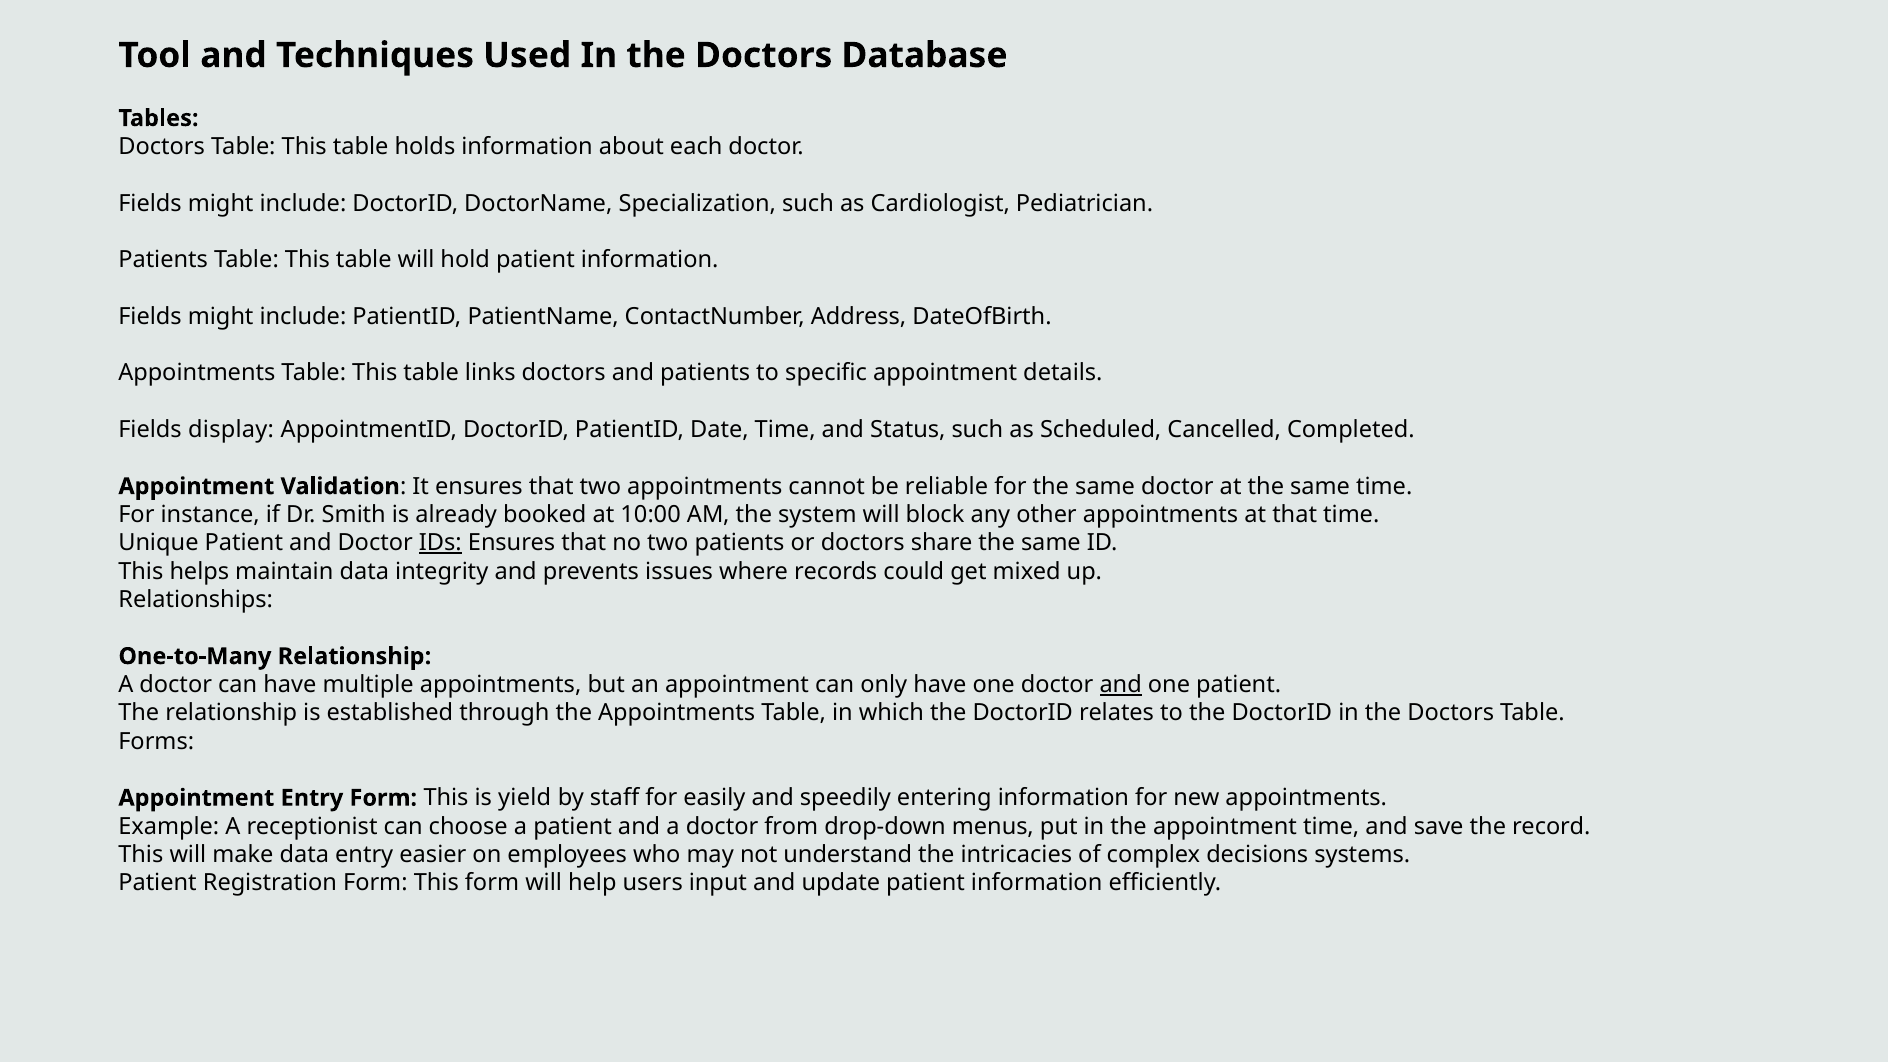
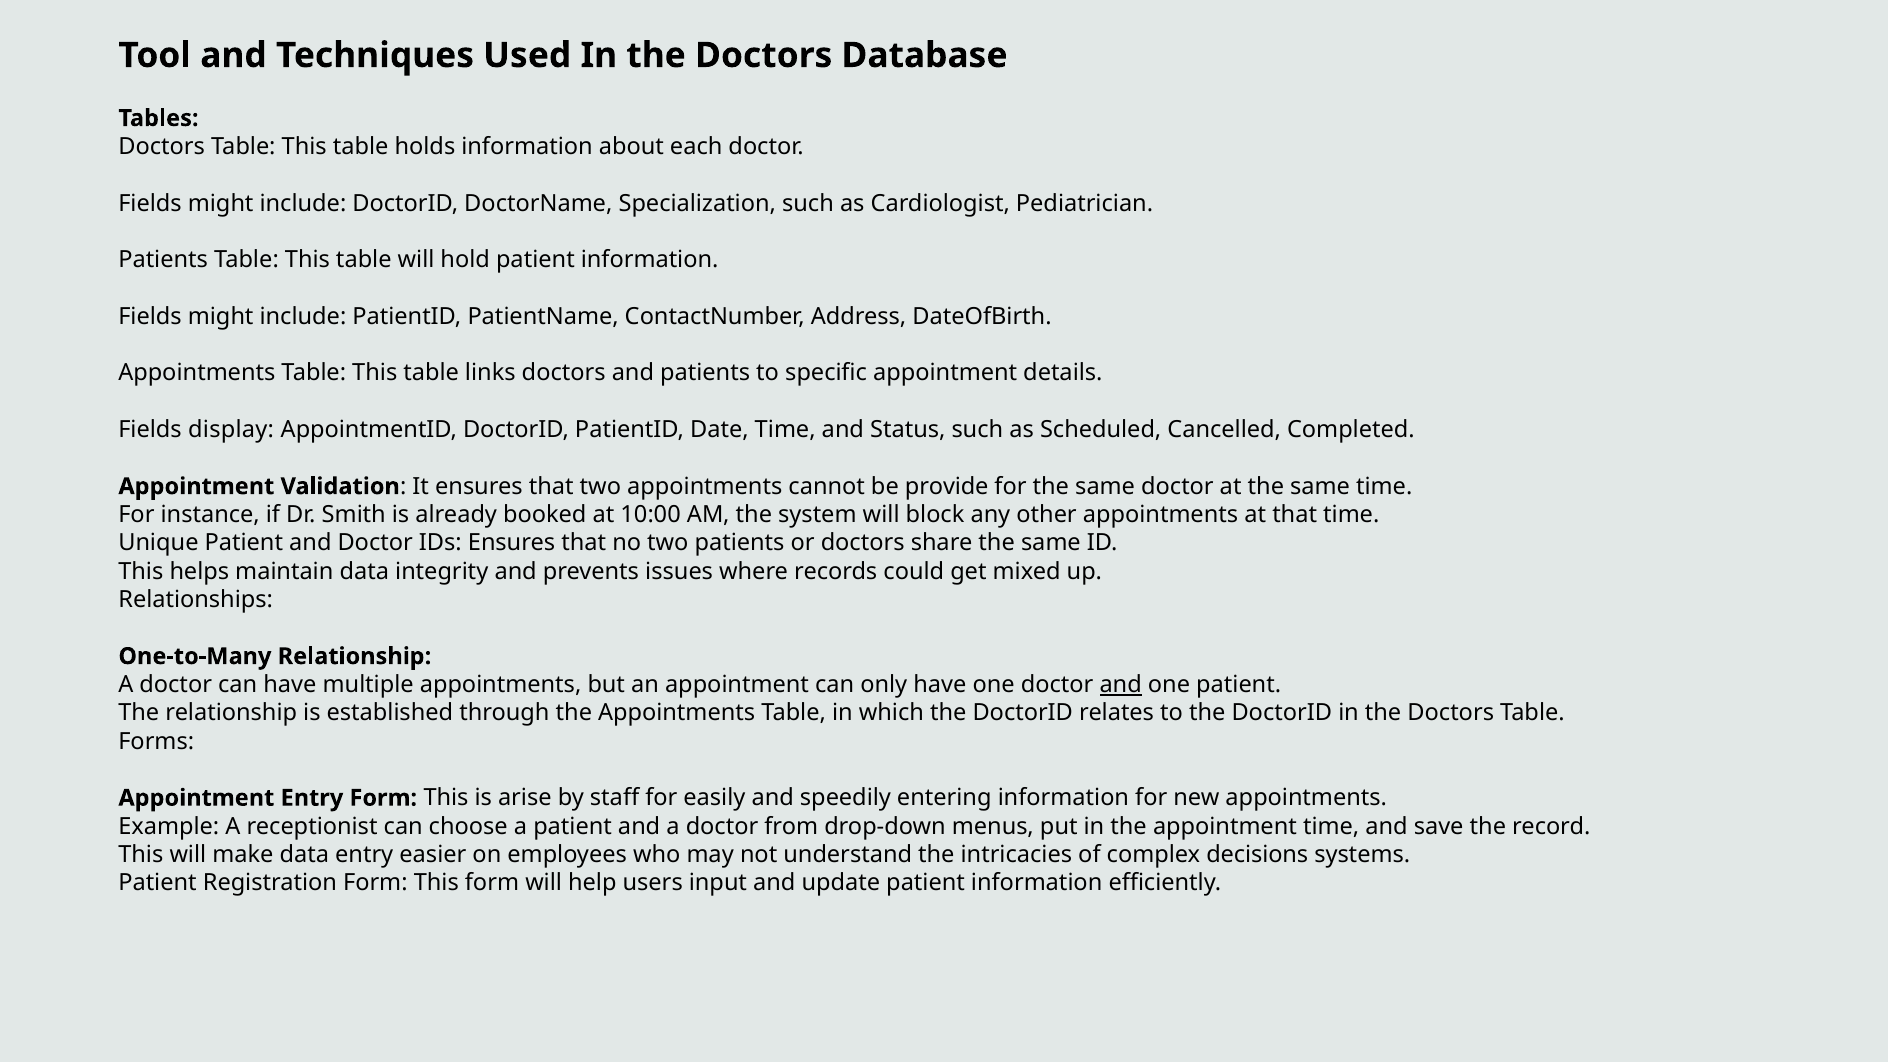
reliable: reliable -> provide (947, 486)
IDs underline: present -> none (440, 543)
yield: yield -> arise (525, 798)
